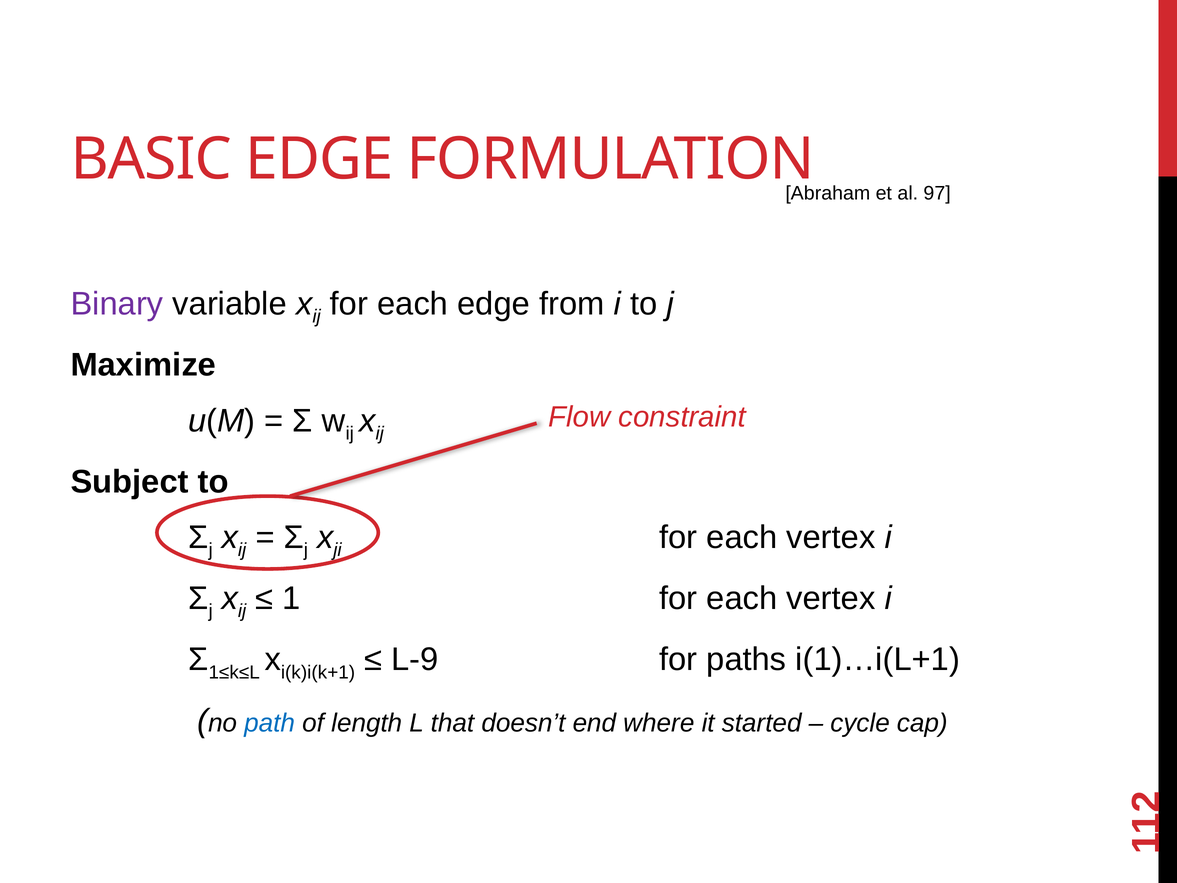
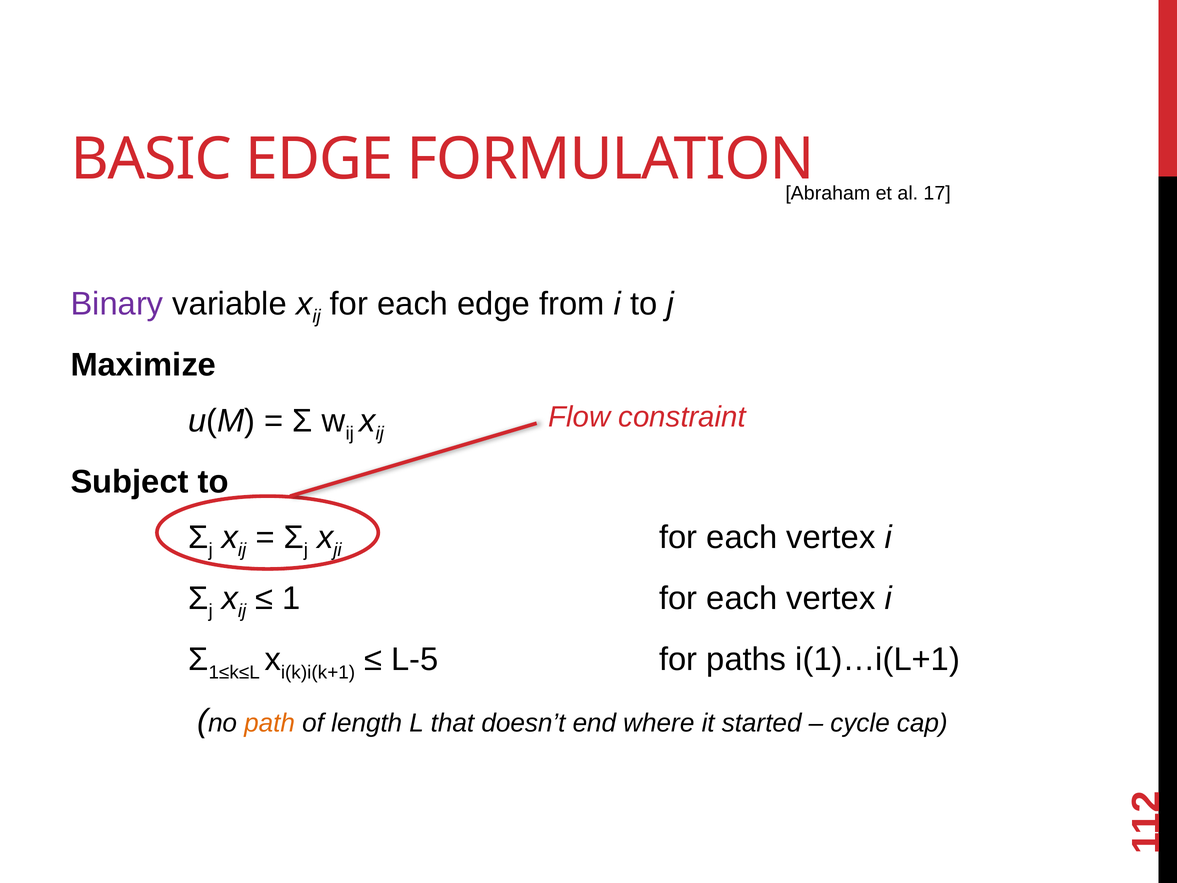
97: 97 -> 17 (937, 193)
L-9: L-9 -> L-5 (415, 659)
path colour: blue -> orange (270, 723)
